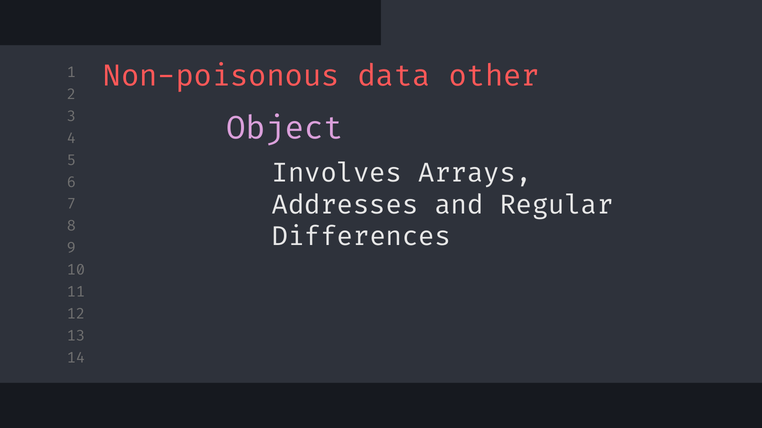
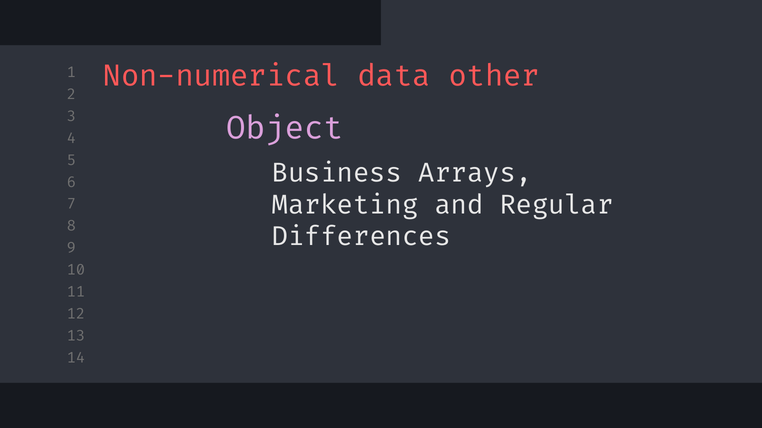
Non-poisonous: Non-poisonous -> Non-numerical (221, 76)
Involves: Involves -> Business (337, 173)
Addresses: Addresses -> Marketing (345, 205)
